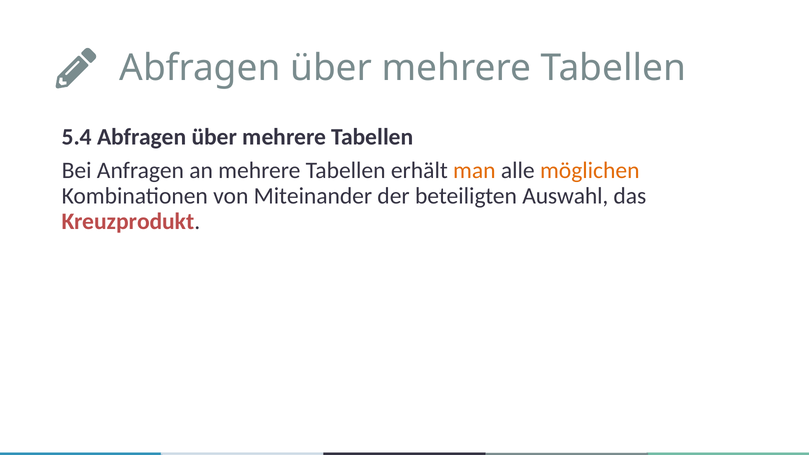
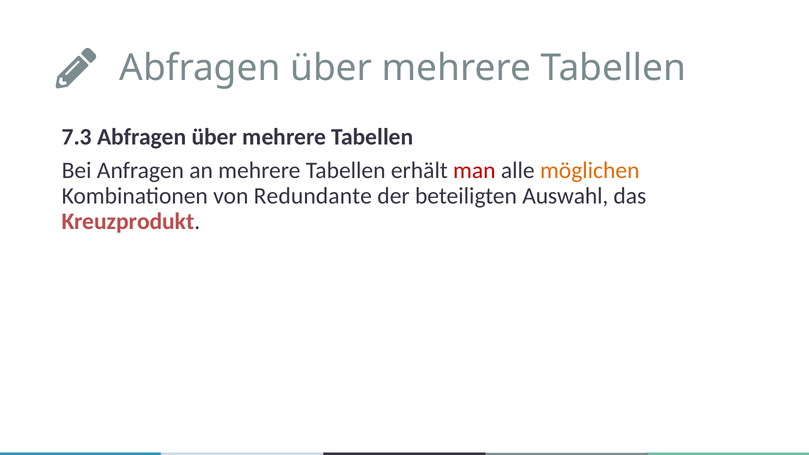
5.4: 5.4 -> 7.3 (77, 137)
man colour: orange -> red (474, 171)
Miteinander: Miteinander -> Redundante (313, 196)
